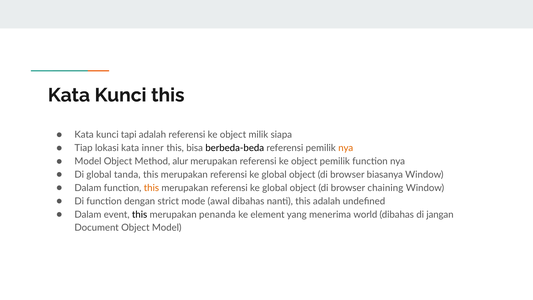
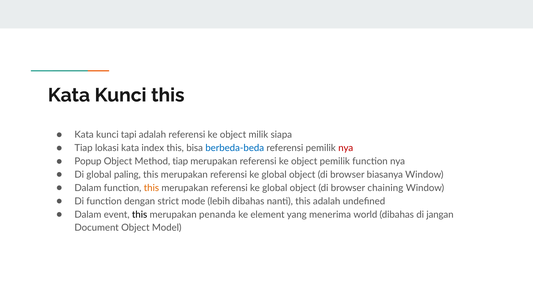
inner: inner -> index (153, 148)
berbeda-beda colour: black -> blue (235, 148)
nya colour: orange -> red (346, 148)
Model: Model -> Popup (88, 161)
Method alur: alur -> tiap (180, 161)
tanda: tanda -> paling (127, 175)
awal: awal -> lebih (219, 201)
